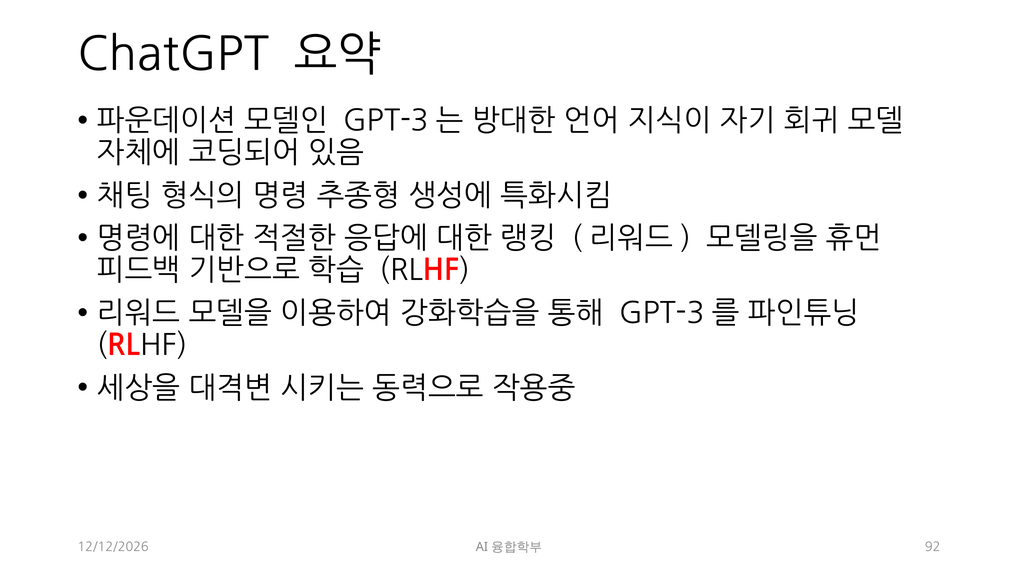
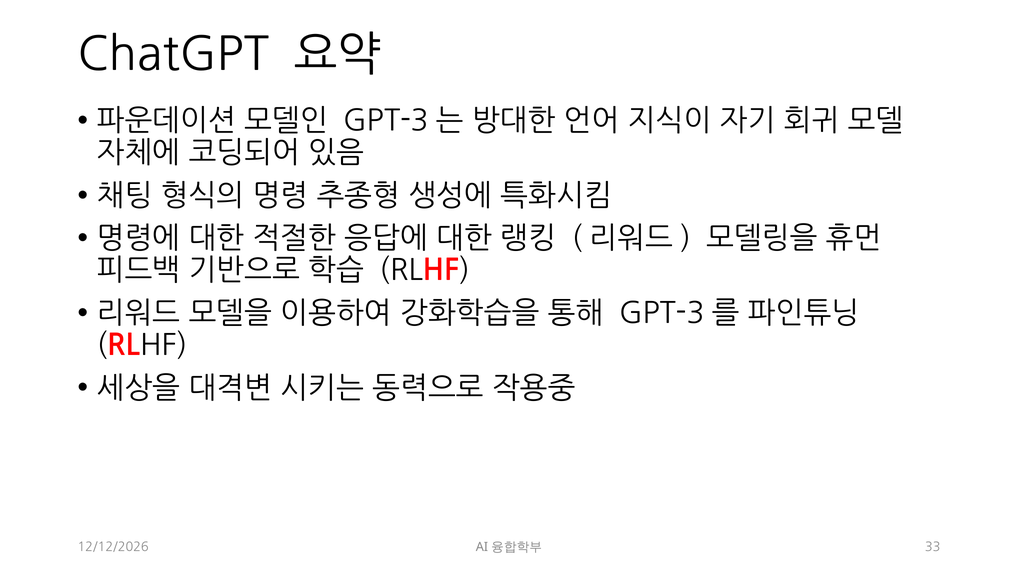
92: 92 -> 33 (933, 547)
